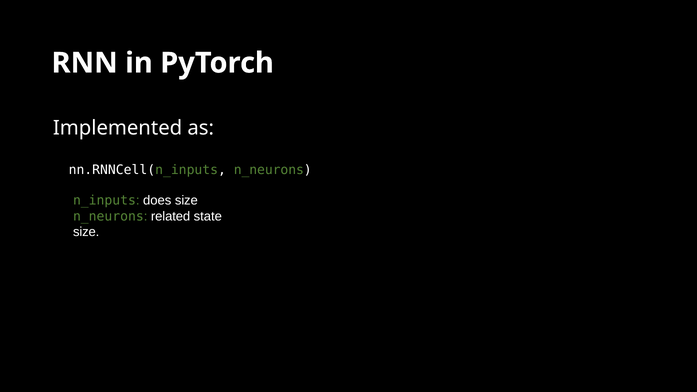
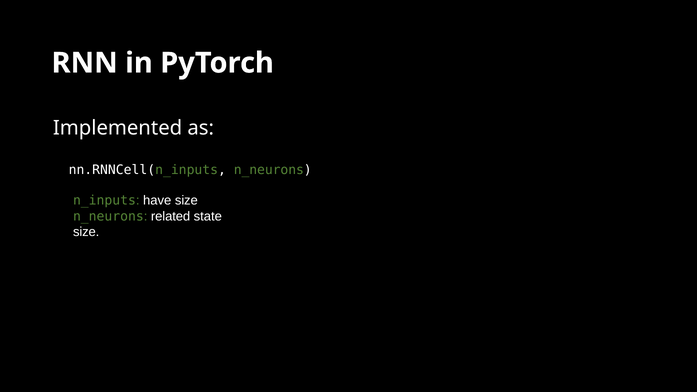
does: does -> have (157, 201)
